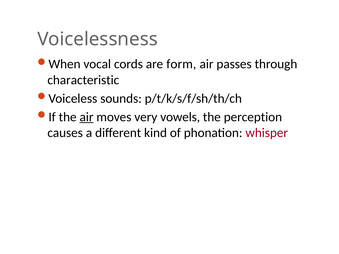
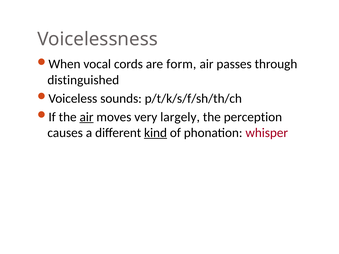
characteristic: characteristic -> distinguished (83, 80)
vowels: vowels -> largely (180, 117)
kind underline: none -> present (156, 133)
